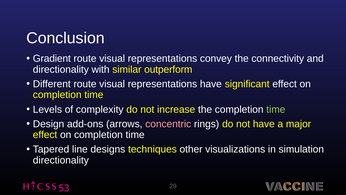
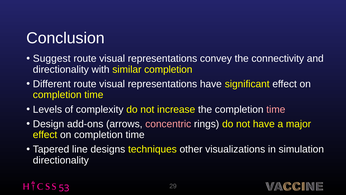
Gradient: Gradient -> Suggest (52, 58)
similar outperform: outperform -> completion (168, 69)
time colour: light green -> pink (276, 109)
